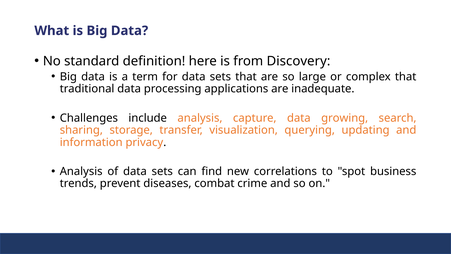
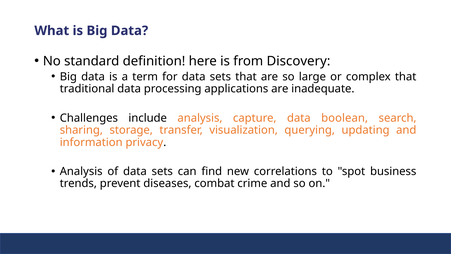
growing: growing -> boolean (345, 118)
